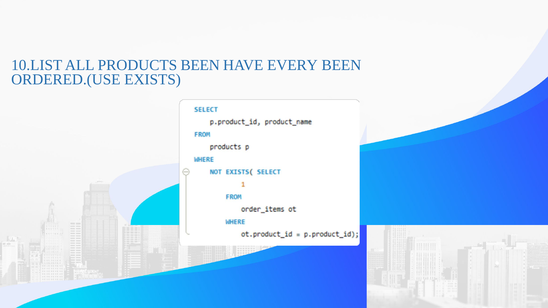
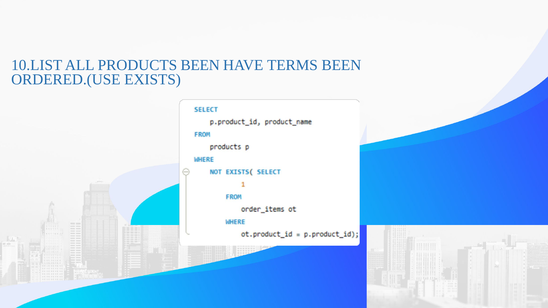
EVERY: EVERY -> TERMS (292, 65)
